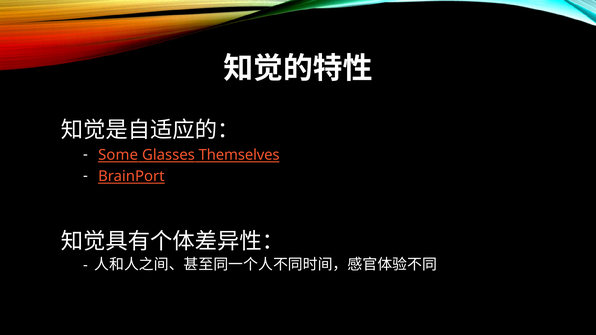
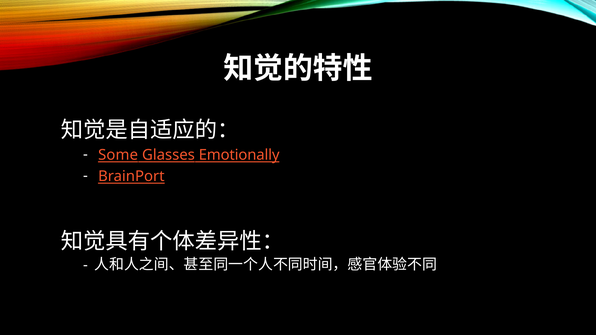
Themselves: Themselves -> Emotionally (239, 155)
